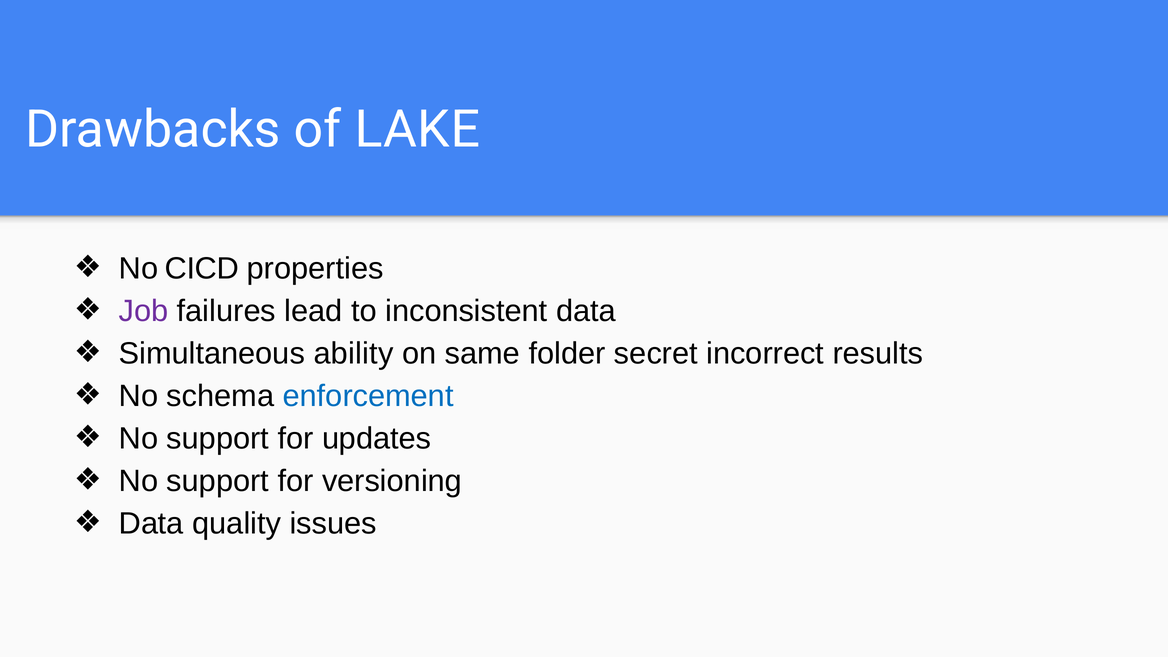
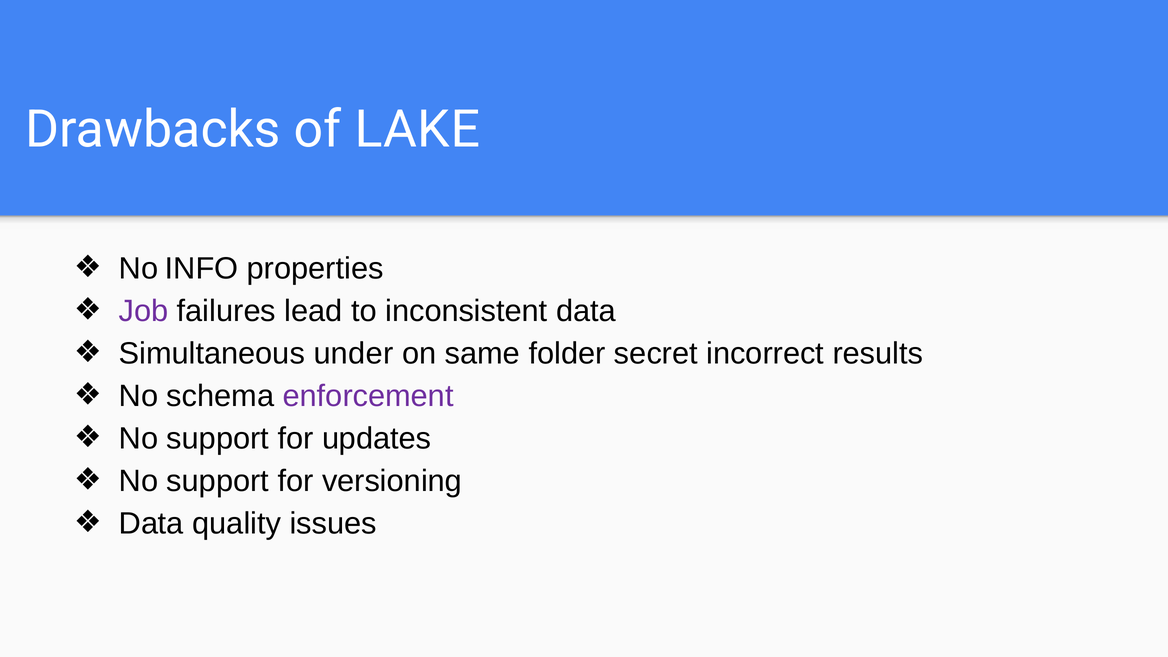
CICD: CICD -> INFO (202, 269)
ability: ability -> under (353, 354)
enforcement colour: blue -> purple (368, 396)
